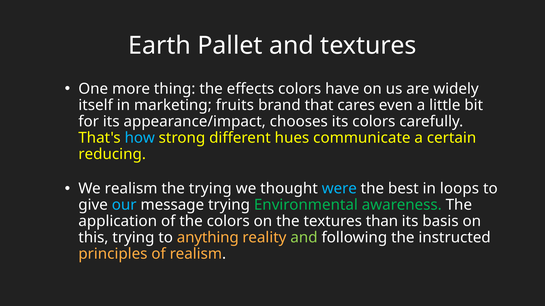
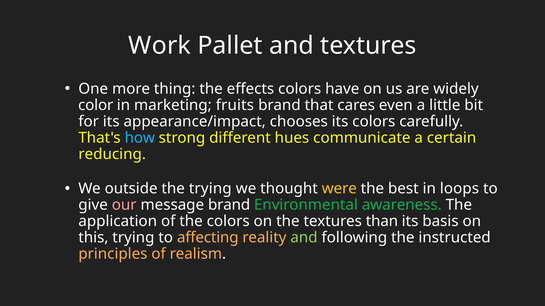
Earth: Earth -> Work (160, 46)
itself: itself -> color (96, 105)
We realism: realism -> outside (131, 189)
were colour: light blue -> yellow (339, 189)
our colour: light blue -> pink (124, 205)
message trying: trying -> brand (229, 205)
anything: anything -> affecting (208, 238)
